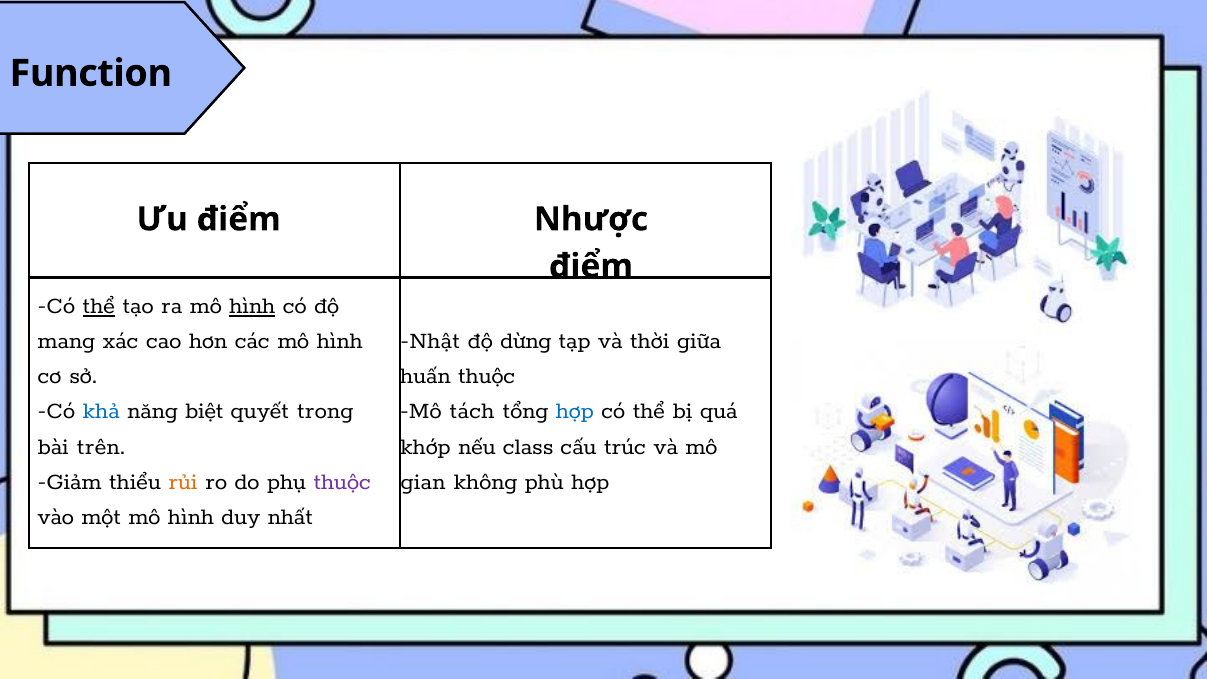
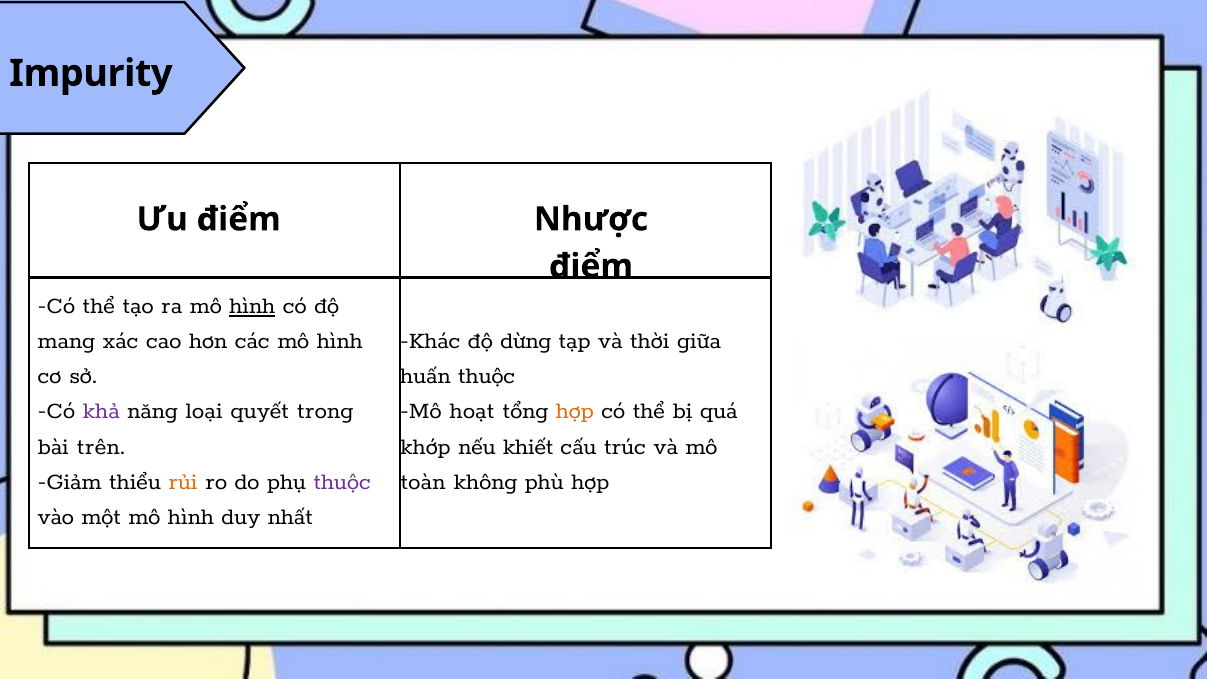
Function: Function -> Impurity (91, 73)
thể underline: present -> none (99, 305)
Nhật: Nhật -> Khác (430, 340)
khả colour: blue -> purple (101, 411)
biệt: biệt -> loại (204, 411)
tách: tách -> hoạt (472, 411)
hợp colour: blue -> orange (575, 411)
class: class -> khiết (528, 446)
gian: gian -> toàn (423, 481)
